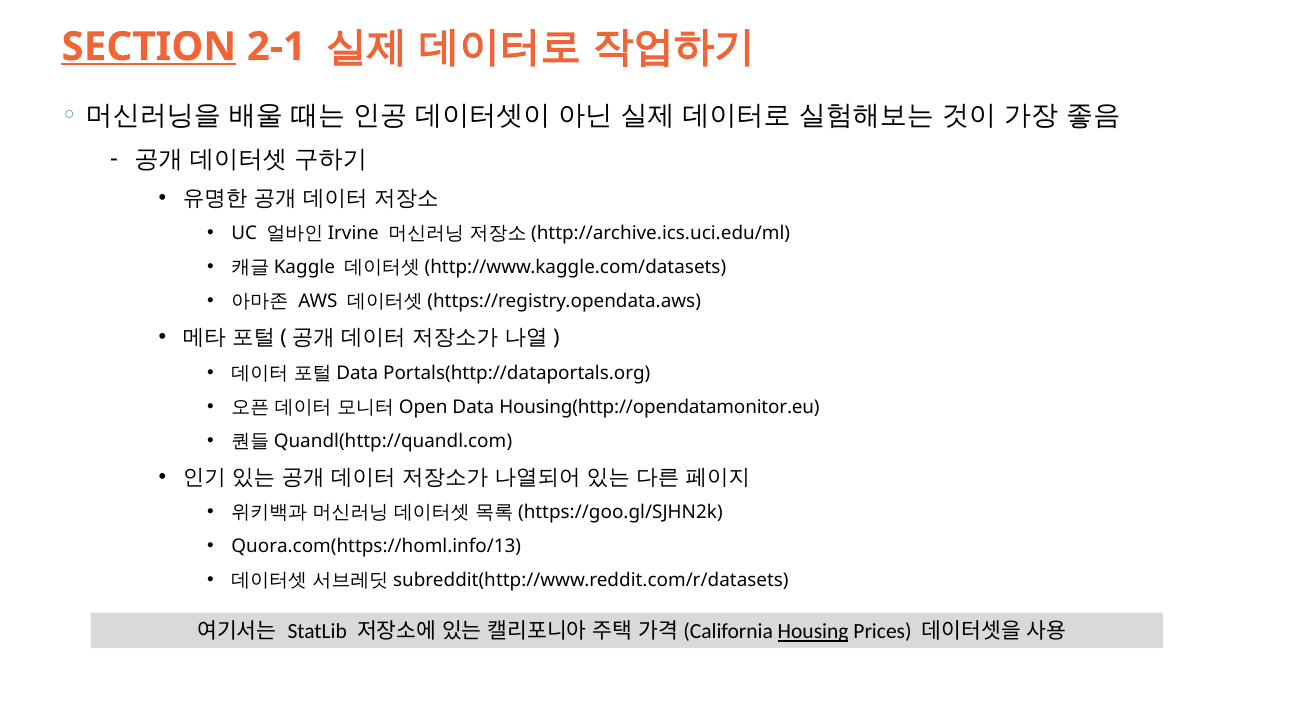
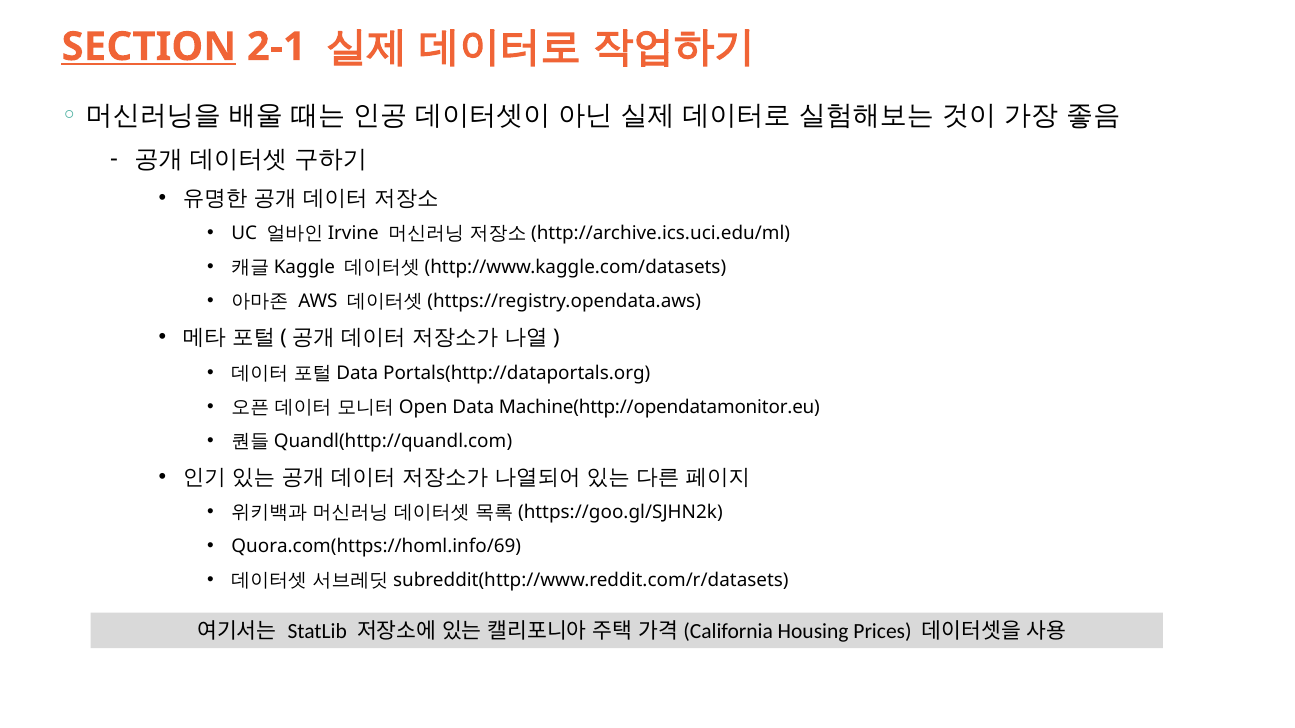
Housing(http://opendatamonitor.eu: Housing(http://opendatamonitor.eu -> Machine(http://opendatamonitor.eu (659, 407)
Quora.com(https://homl.info/13: Quora.com(https://homl.info/13 -> Quora.com(https://homl.info/69 (376, 547)
Housing underline: present -> none (813, 632)
